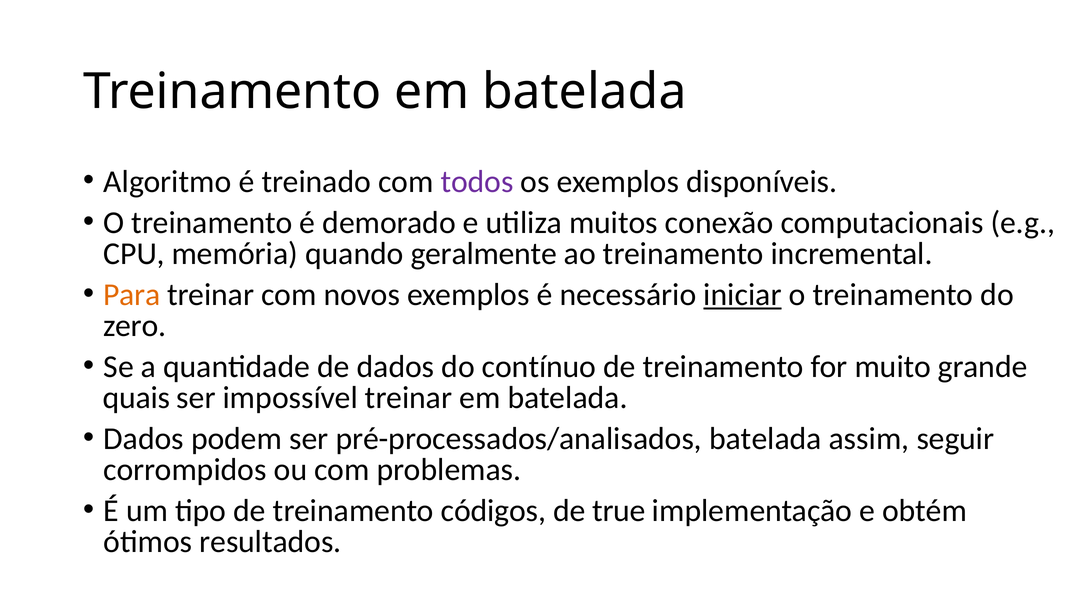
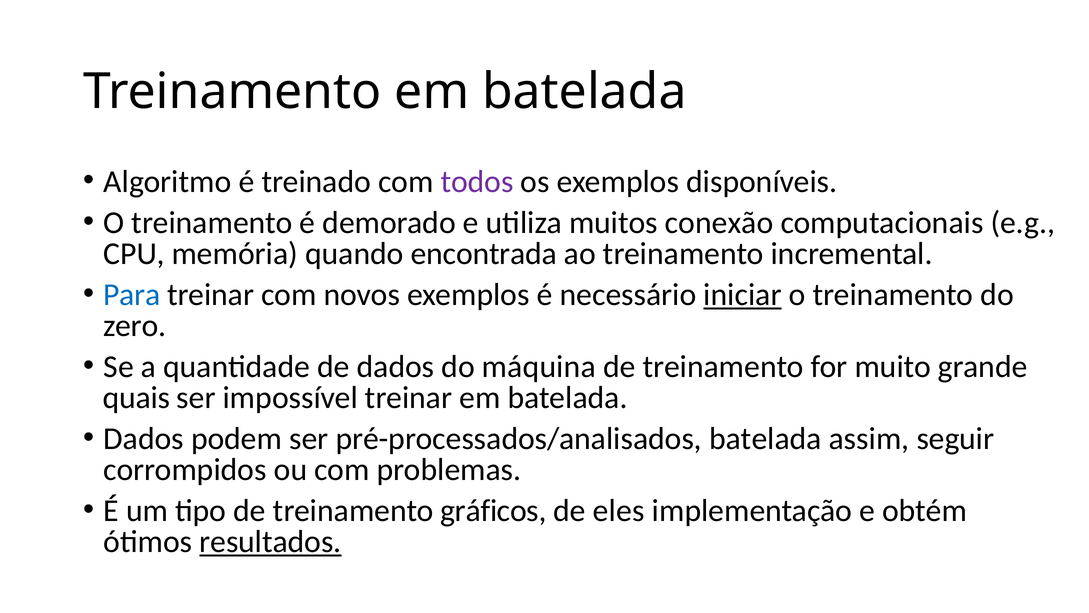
geralmente: geralmente -> encontrada (484, 253)
Para colour: orange -> blue (132, 294)
contínuo: contínuo -> máquina (539, 366)
códigos: códigos -> gráficos (493, 510)
true: true -> eles (619, 510)
resultados underline: none -> present (270, 541)
